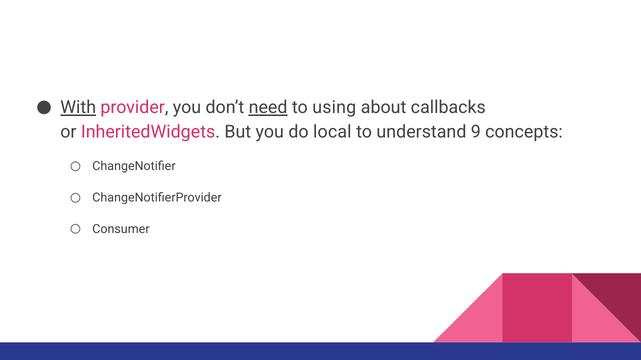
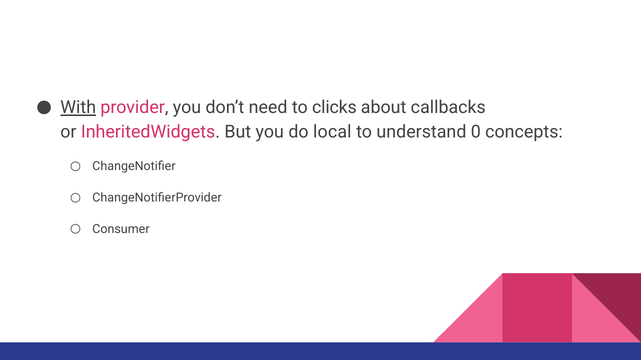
need underline: present -> none (268, 108)
using: using -> clicks (334, 108)
9: 9 -> 0 (476, 132)
